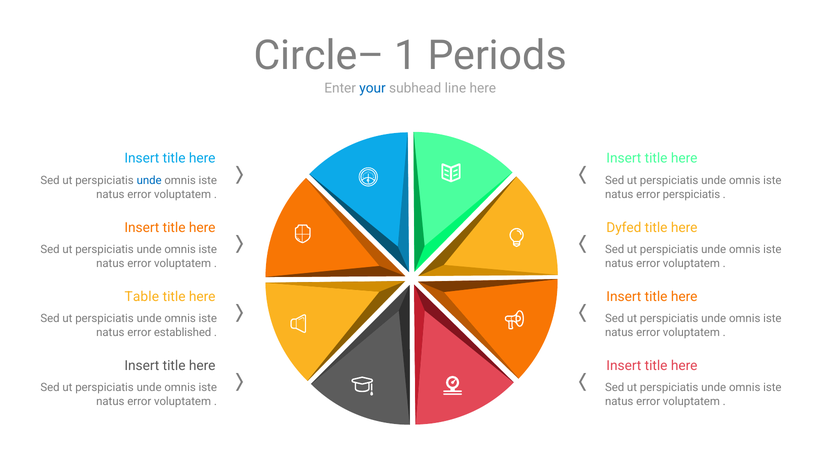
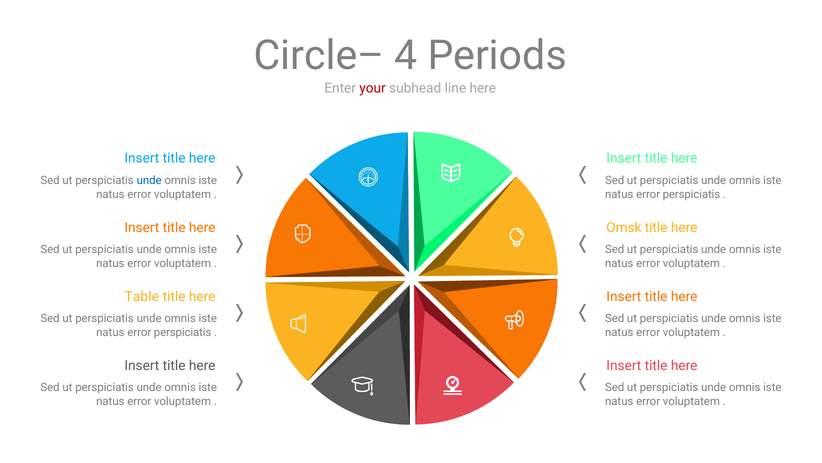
1: 1 -> 4 (406, 56)
your colour: blue -> red (373, 88)
Dyfed: Dyfed -> Omsk (624, 227)
established: established -> perspiciatis (183, 332)
